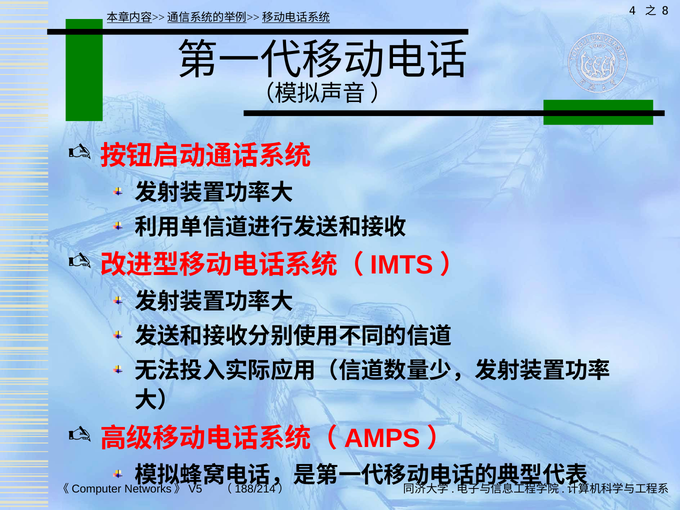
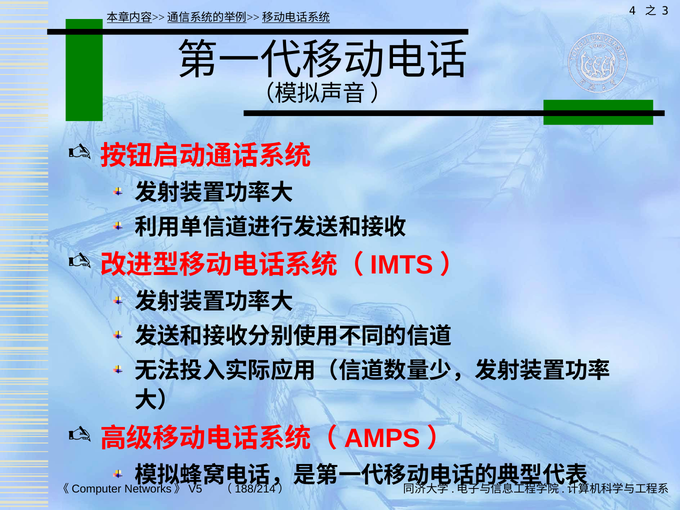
8: 8 -> 3 (665, 11)
